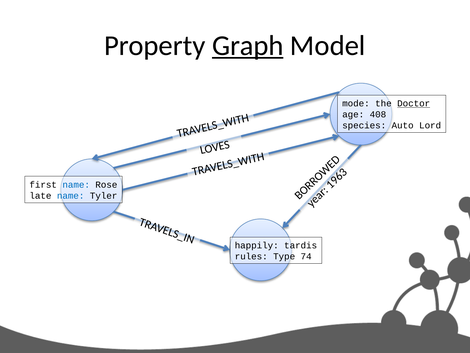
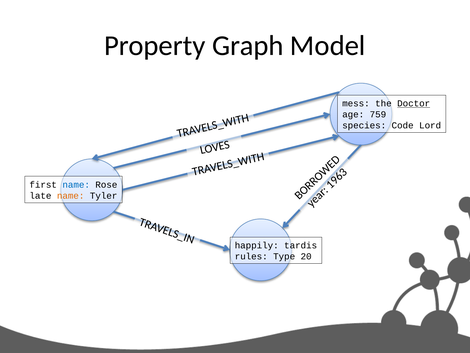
Graph underline: present -> none (248, 45)
mode: mode -> mess (356, 103)
408: 408 -> 759 (378, 114)
Auto: Auto -> Code (403, 125)
name colour: blue -> orange (71, 195)
74: 74 -> 20 (306, 256)
